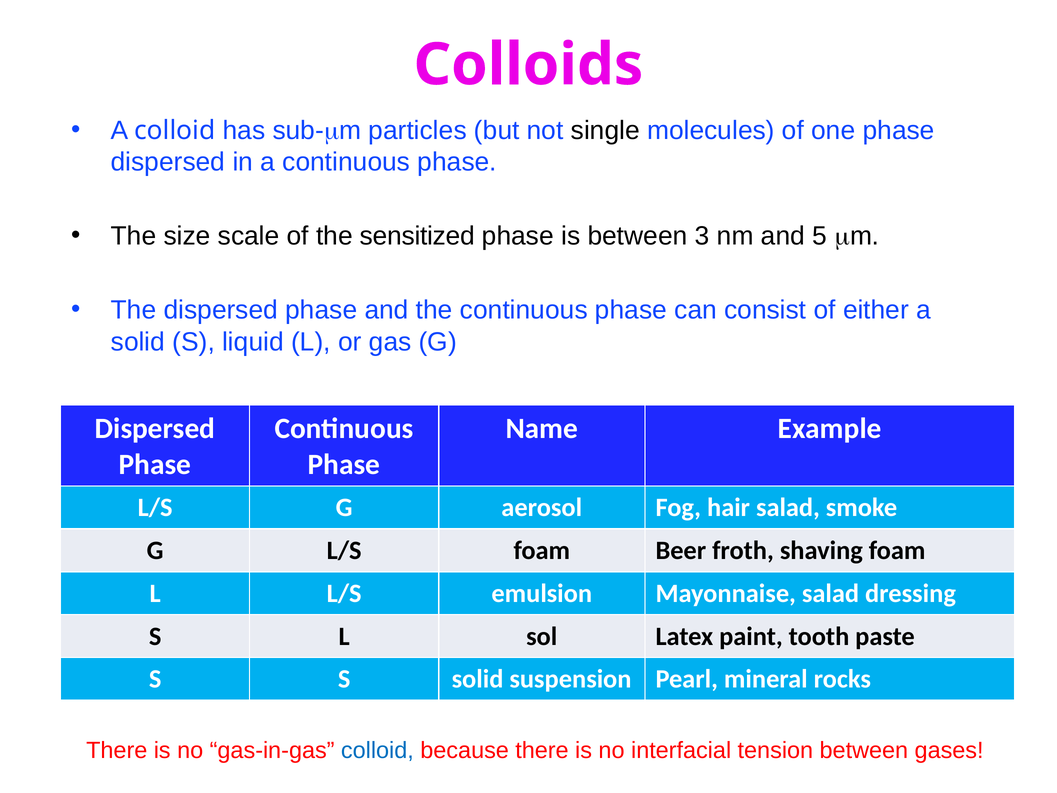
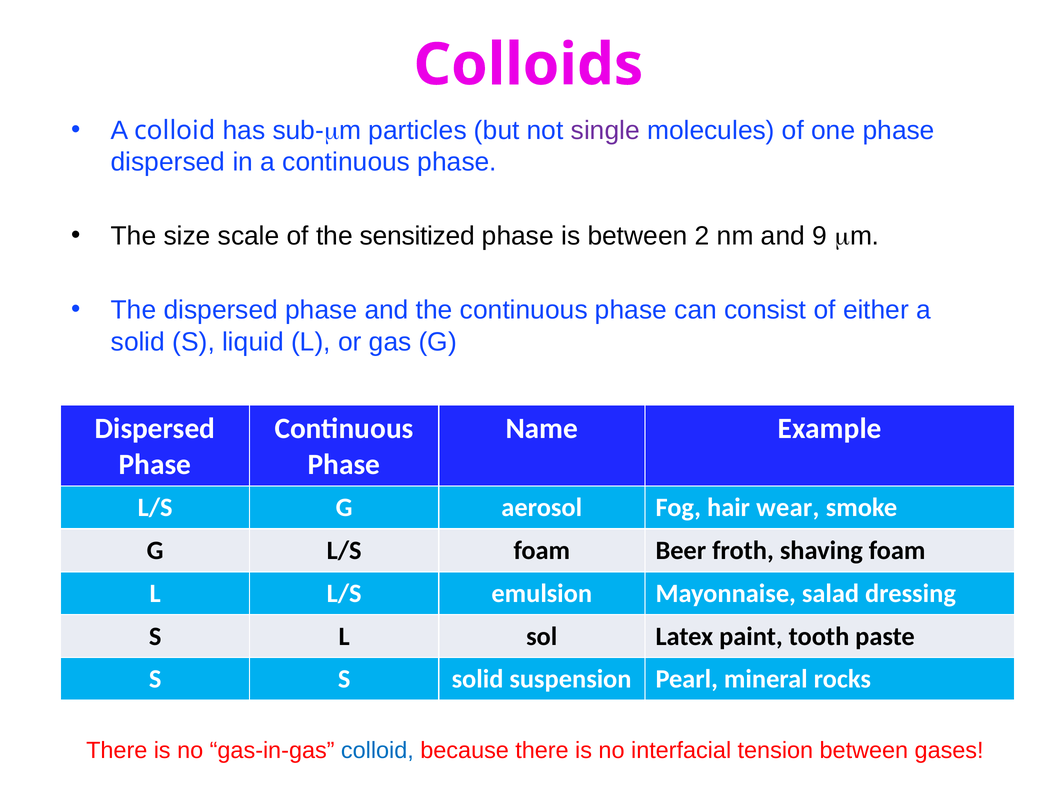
single colour: black -> purple (605, 130)
3: 3 -> 2 (702, 236)
5: 5 -> 9 (819, 236)
hair salad: salad -> wear (788, 508)
